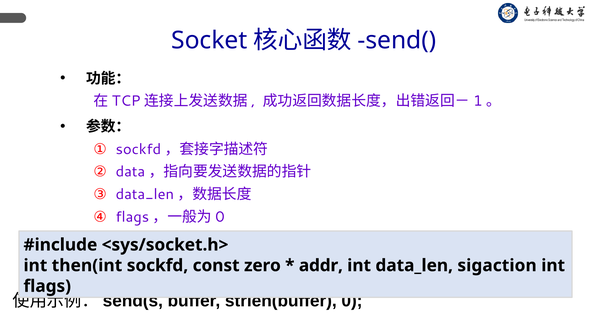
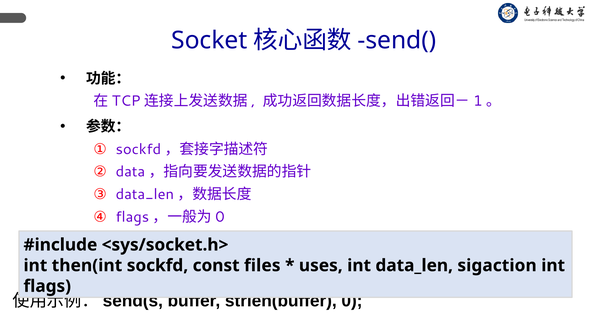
zero: zero -> files (262, 266)
addr: addr -> uses (321, 266)
